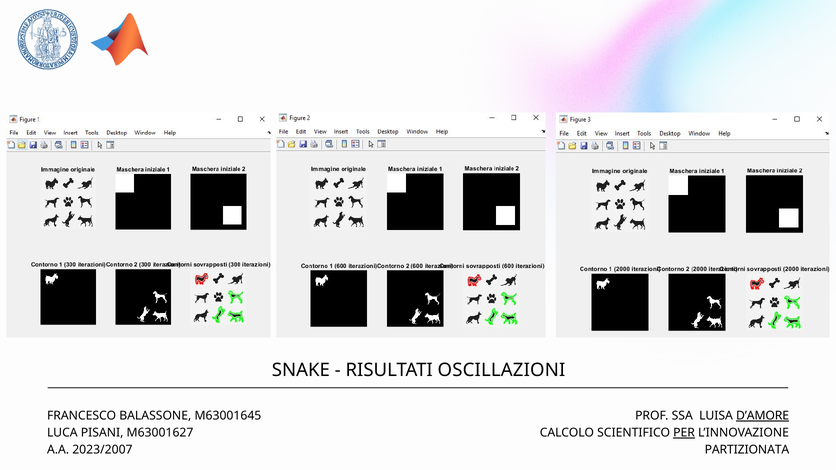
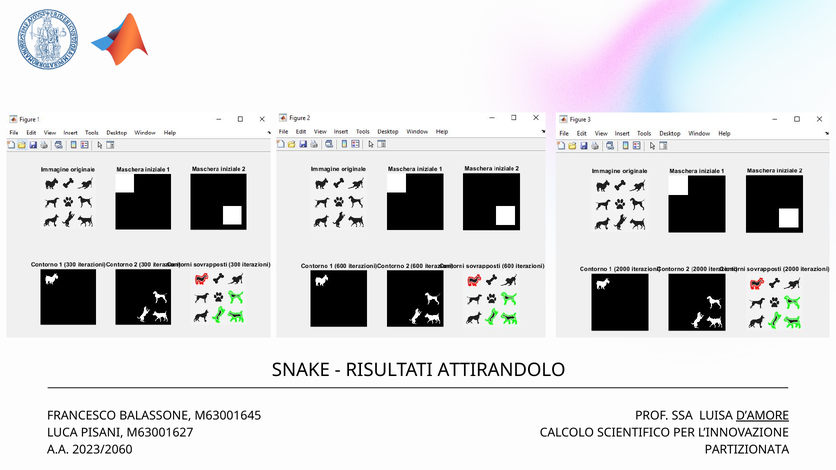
OSCILLAZIONI: OSCILLAZIONI -> ATTIRANDOLO (502, 370)
PER underline: present -> none (684, 433)
2023/2007: 2023/2007 -> 2023/2060 (102, 450)
